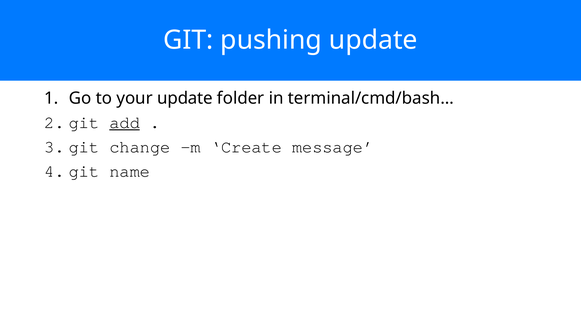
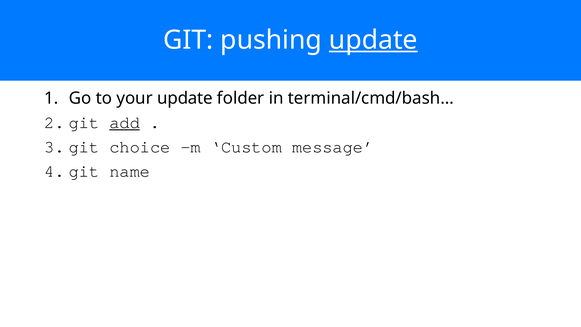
update underline: none -> present (373, 40)
change: change -> choice (140, 147)
Create: Create -> Custom (246, 147)
